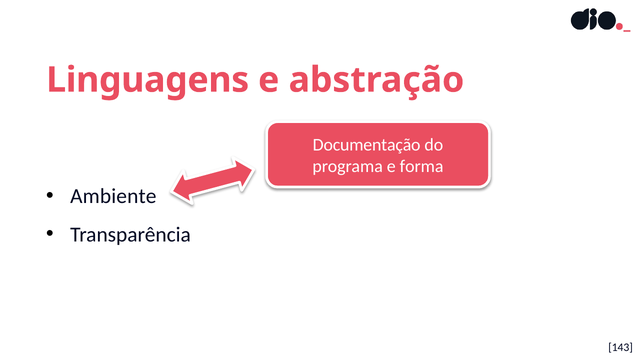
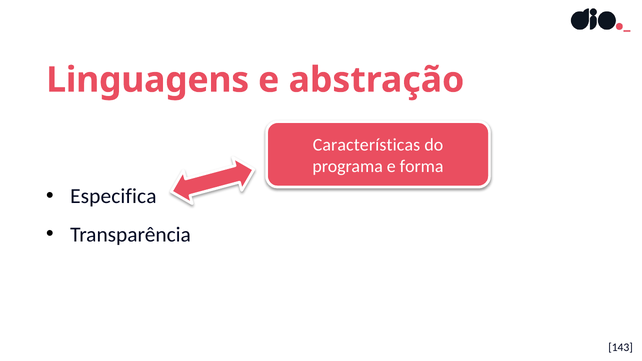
Documentação: Documentação -> Características (366, 145)
Ambiente: Ambiente -> Especifica (113, 196)
